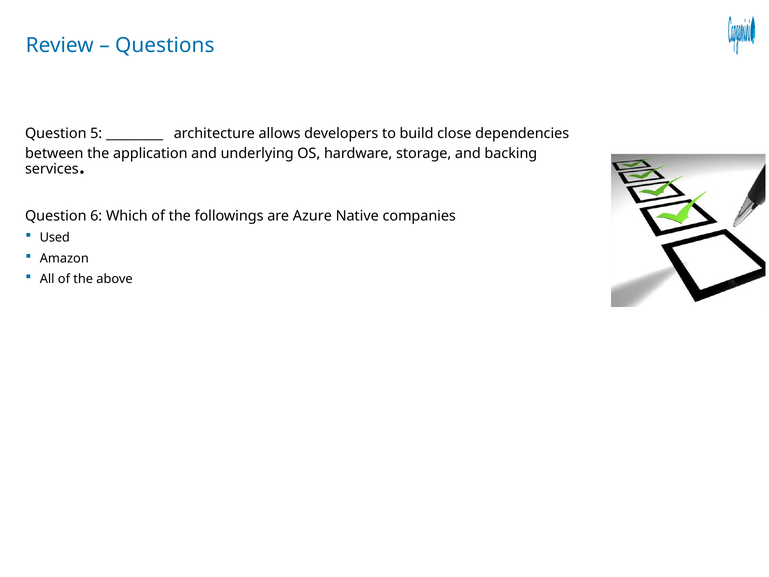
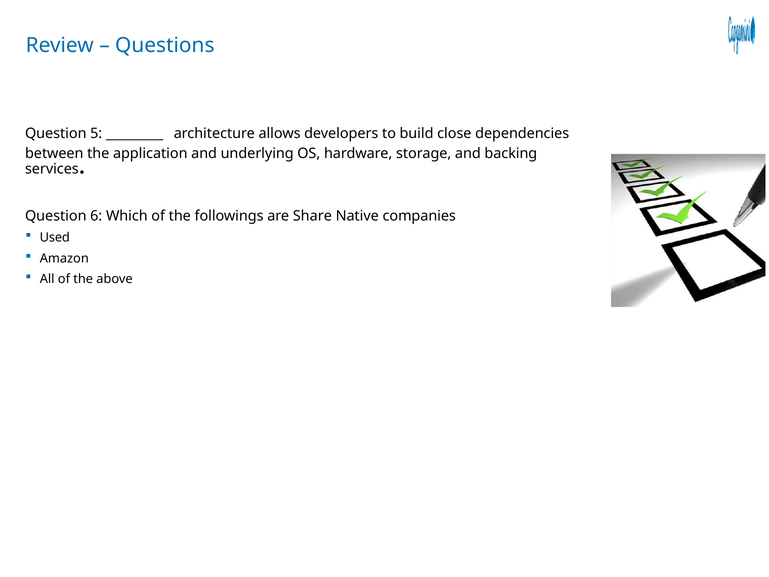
Azure: Azure -> Share (312, 216)
